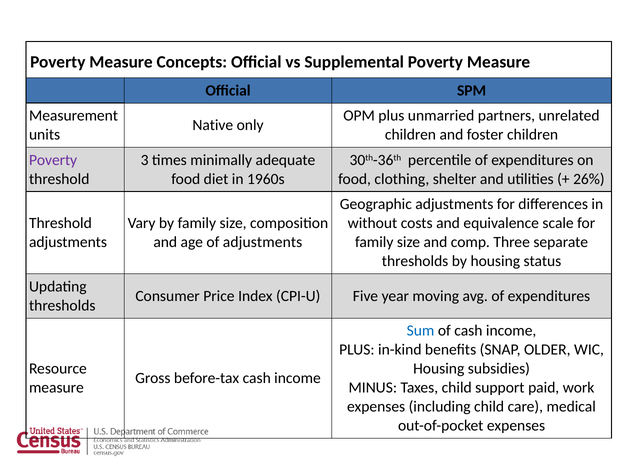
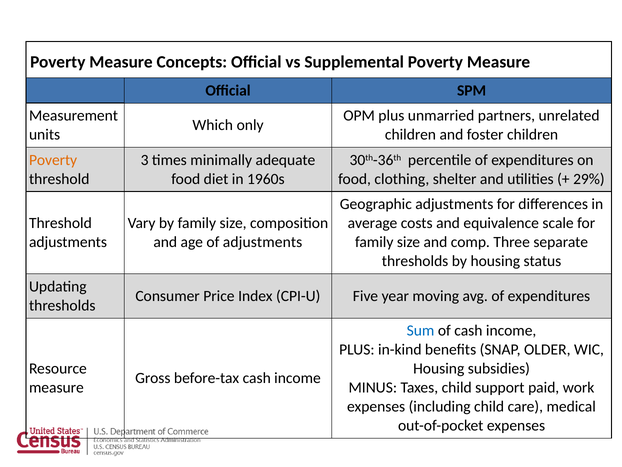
Native: Native -> Which (213, 125)
Poverty colour: purple -> orange (53, 160)
26%: 26% -> 29% (589, 179)
without: without -> average (373, 223)
